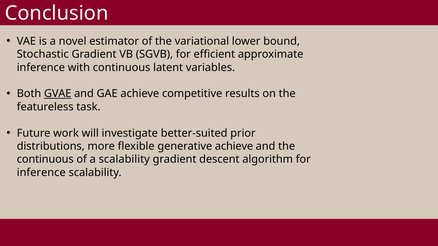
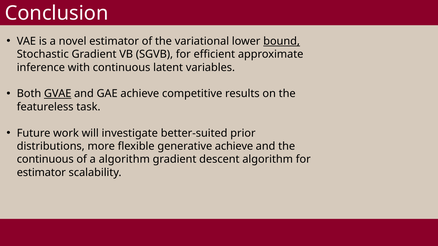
bound underline: none -> present (282, 41)
a scalability: scalability -> algorithm (124, 160)
inference: inference -> estimator (41, 173)
